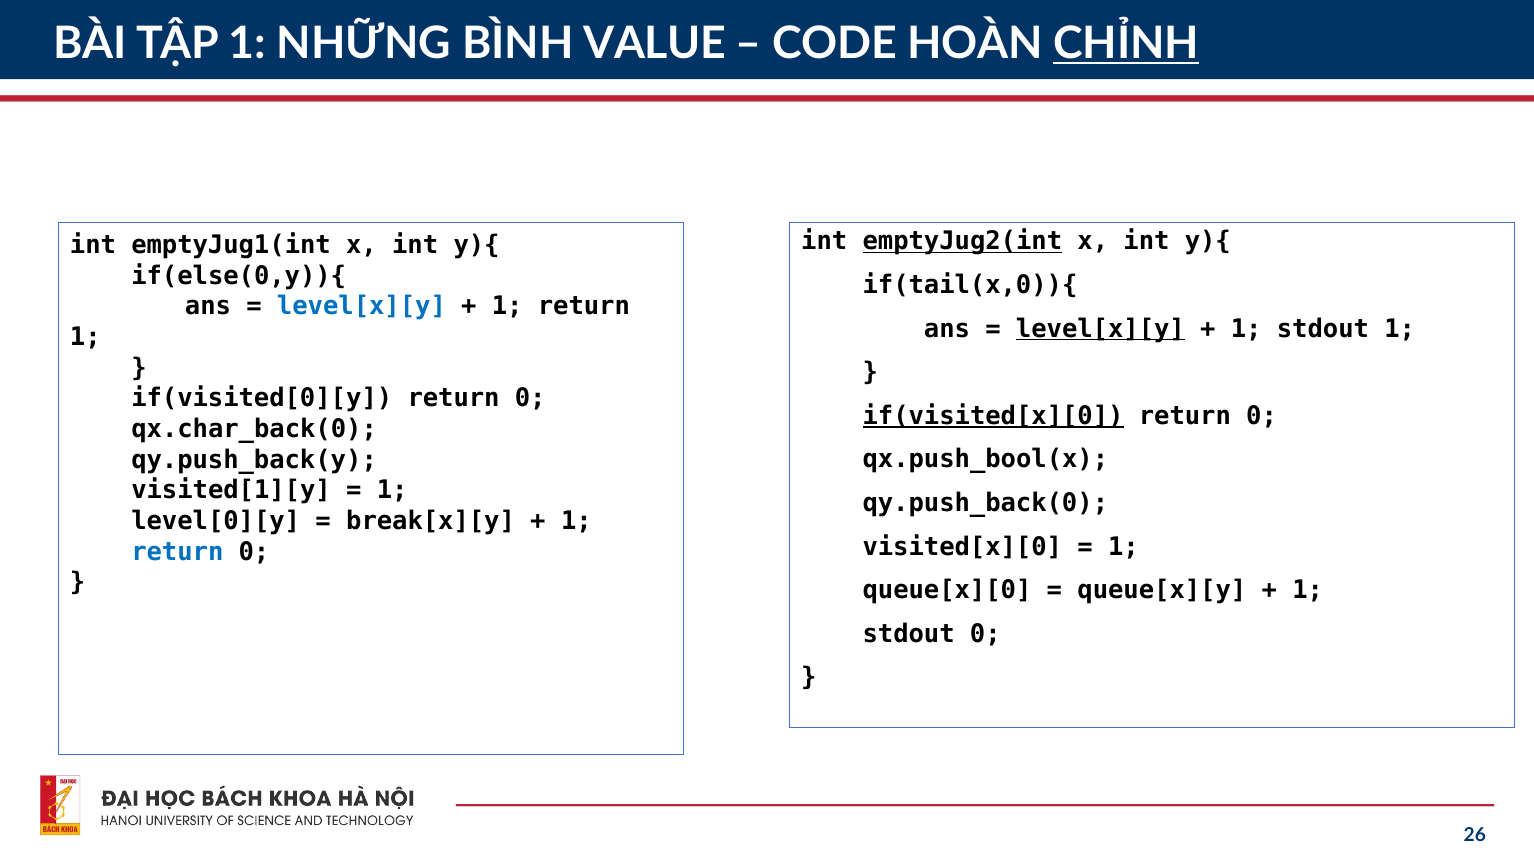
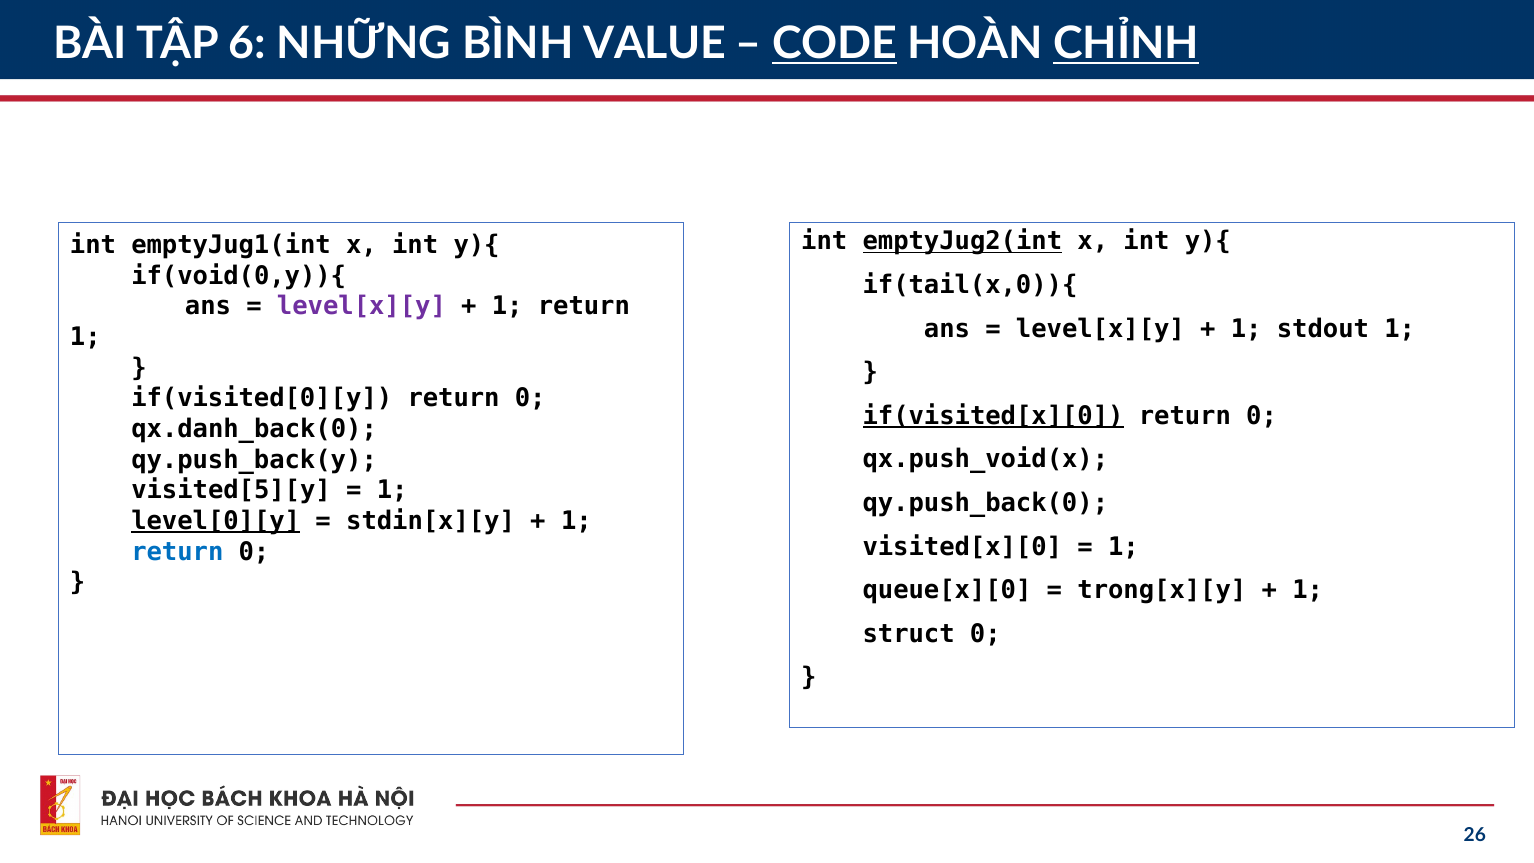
TẬP 1: 1 -> 6 (247, 44)
CODE underline: none -> present (834, 44)
if(else(0,y)){: if(else(0,y)){ -> if(void(0,y)){ (239, 276)
level[x][y colour: blue -> purple (361, 306)
level[x][y underline: present -> none (1100, 329)
qx.char_back(0: qx.char_back(0 -> qx.danh_back(0 (254, 429)
qx.push_bool(x: qx.push_bool(x -> qx.push_void(x (985, 459)
visited[1][y: visited[1][y -> visited[5][y (231, 490)
level[0][y underline: none -> present (216, 521)
break[x][y: break[x][y -> stdin[x][y (431, 521)
queue[x][y: queue[x][y -> trong[x][y (1162, 590)
stdout: stdout -> struct (909, 634)
